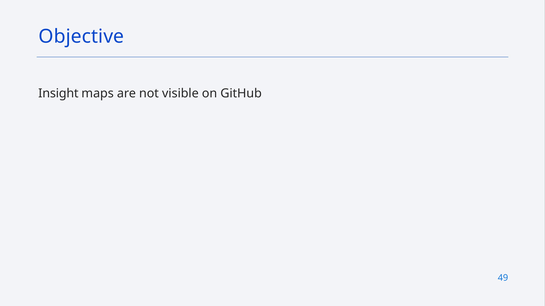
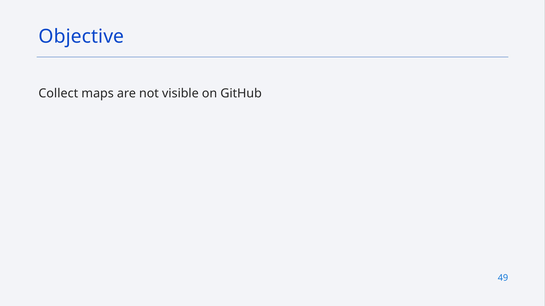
Insight: Insight -> Collect (58, 93)
